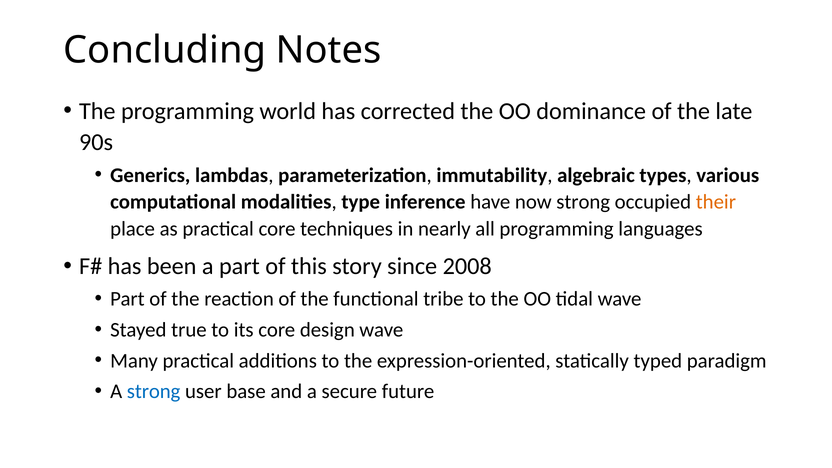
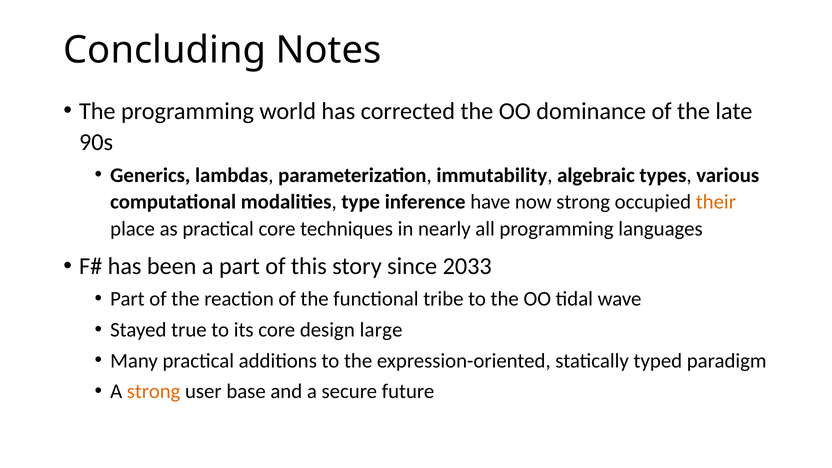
2008: 2008 -> 2033 (467, 266)
design wave: wave -> large (381, 330)
strong colour: blue -> orange (154, 392)
